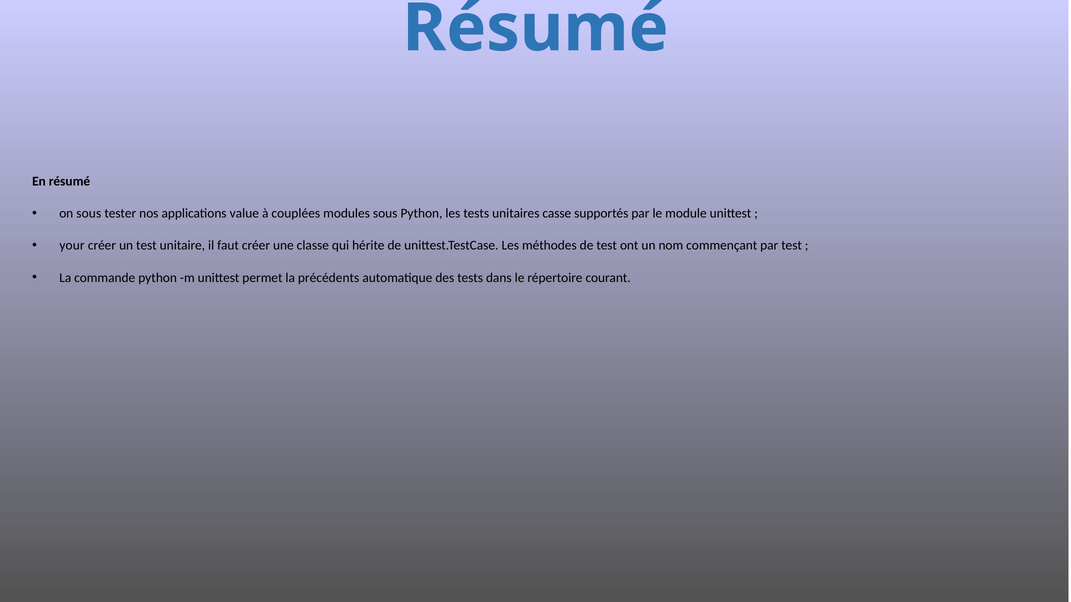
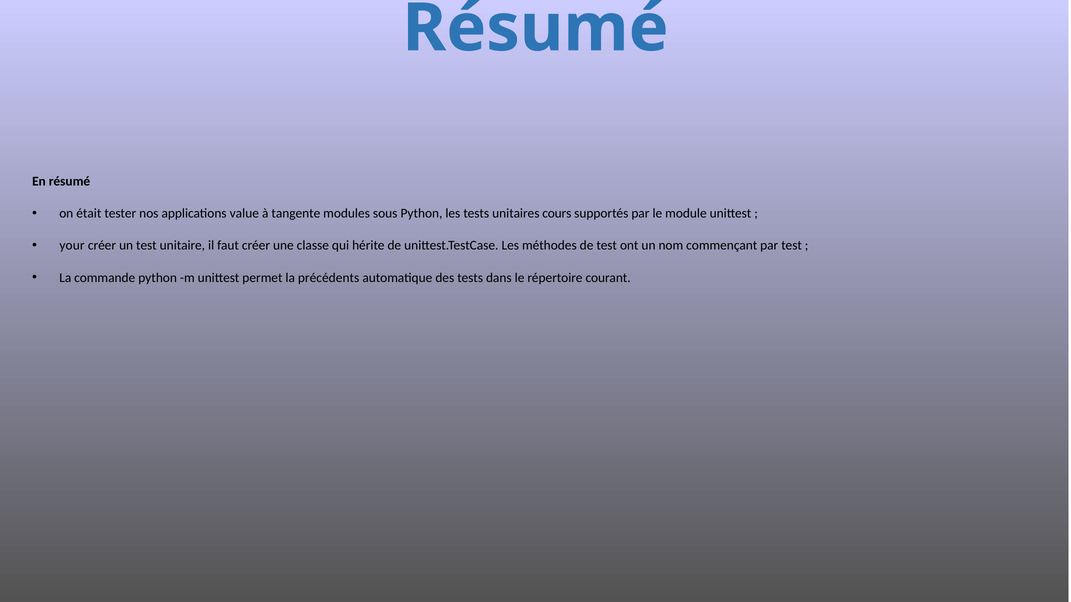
on sous: sous -> était (89, 214)
couplées: couplées -> tangente (296, 214)
casse: casse -> cours (557, 214)
